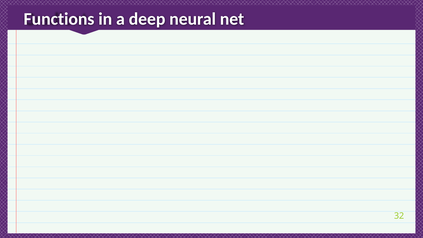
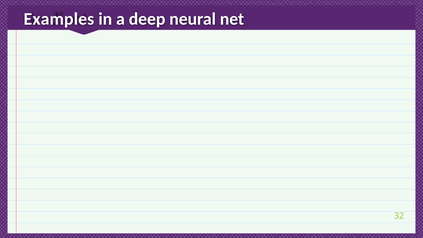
Functions: Functions -> Examples (59, 19)
